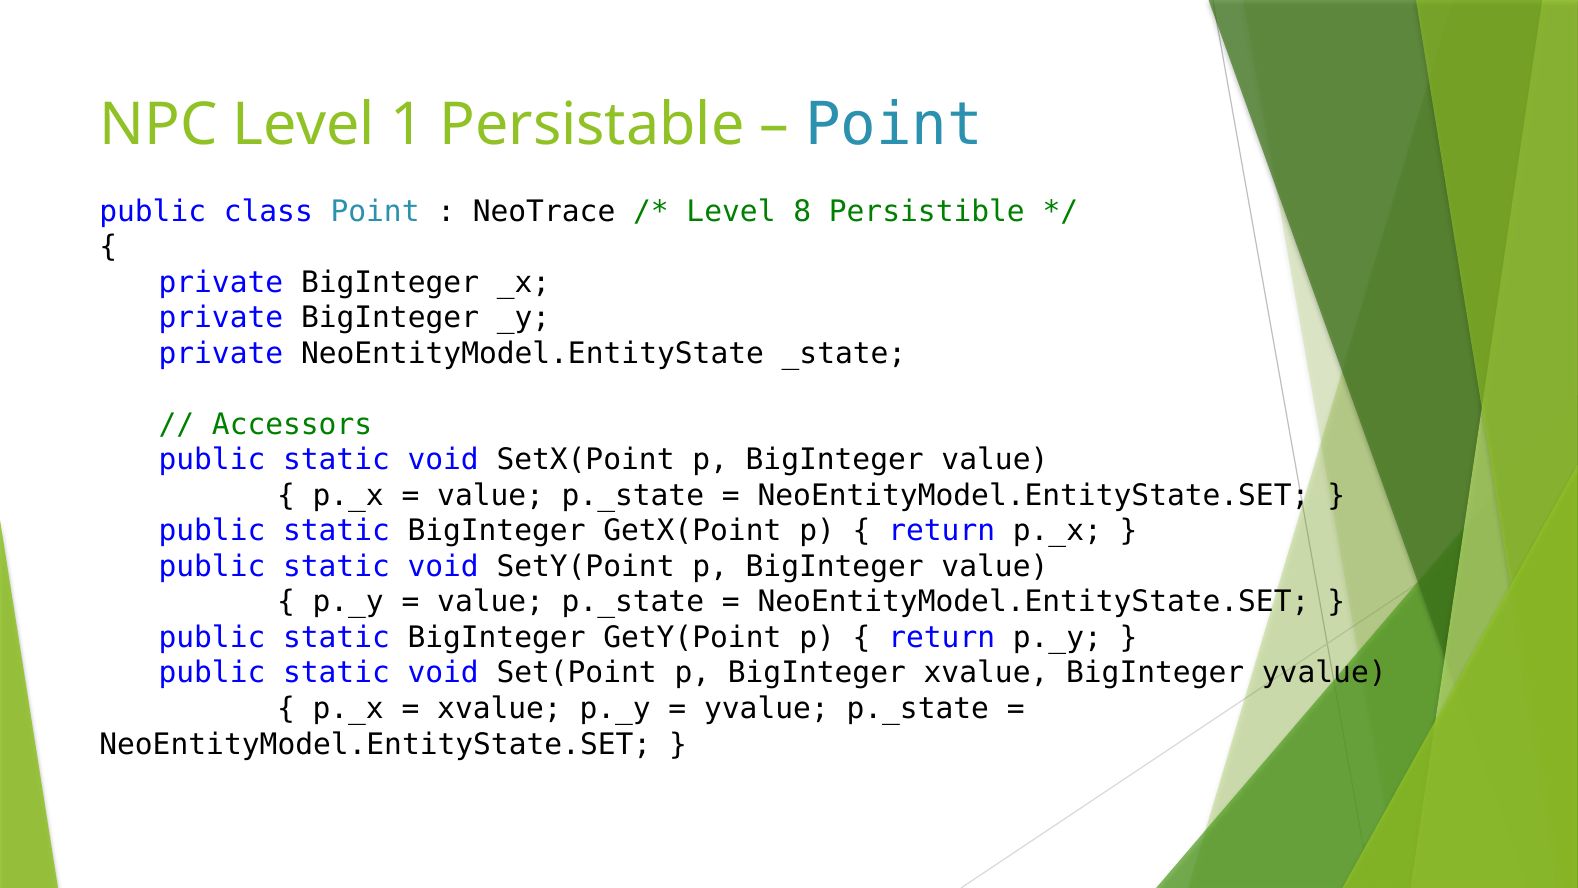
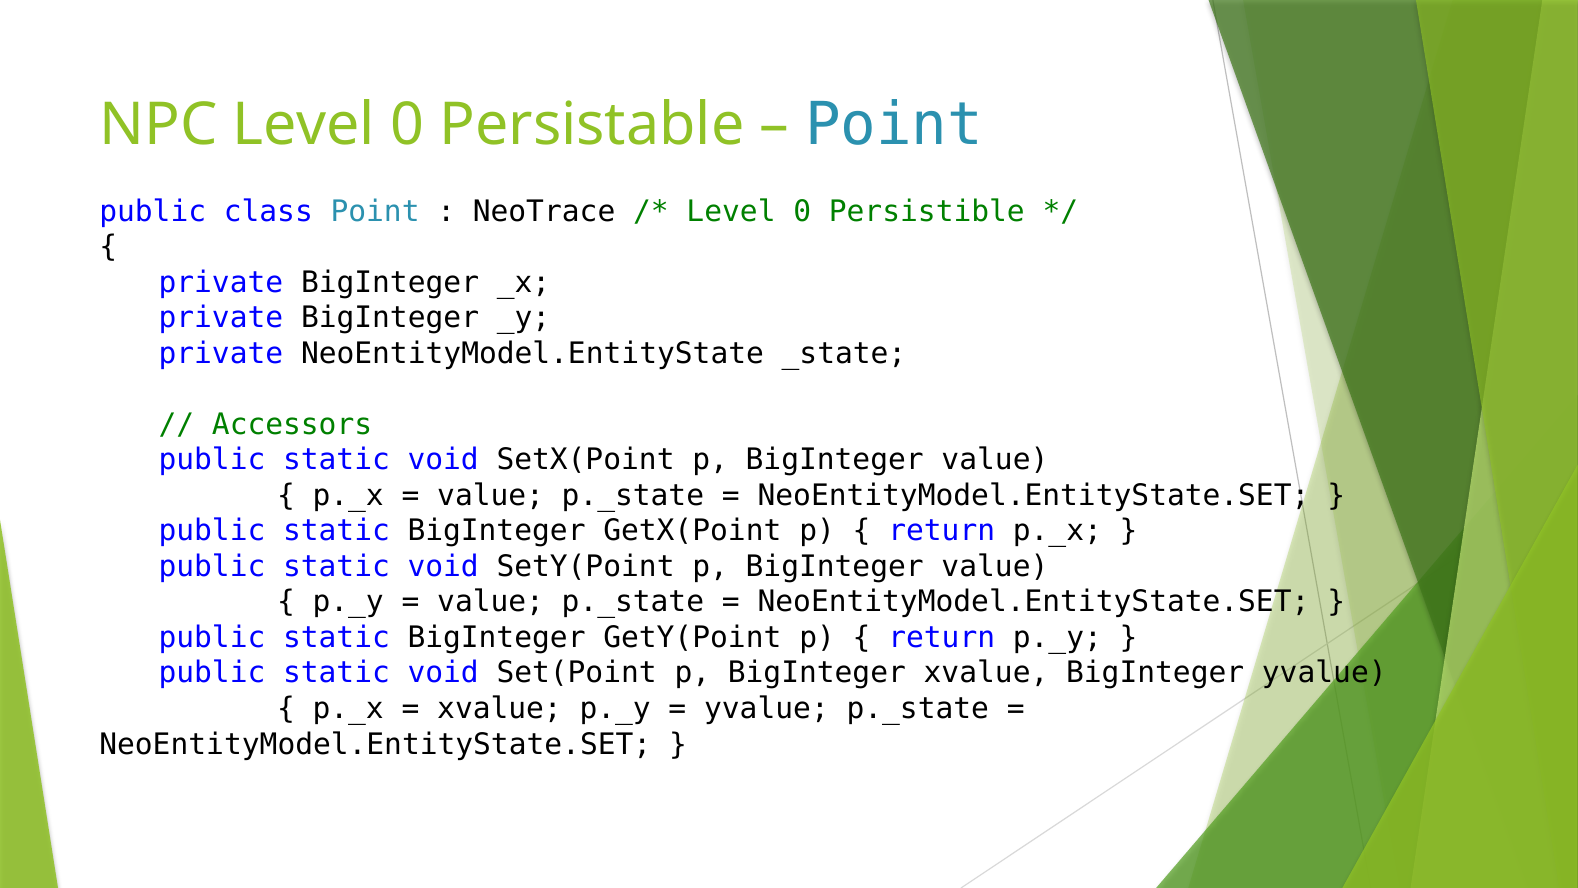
NPC Level 1: 1 -> 0 (407, 124)
8: 8 -> 0 (802, 211)
